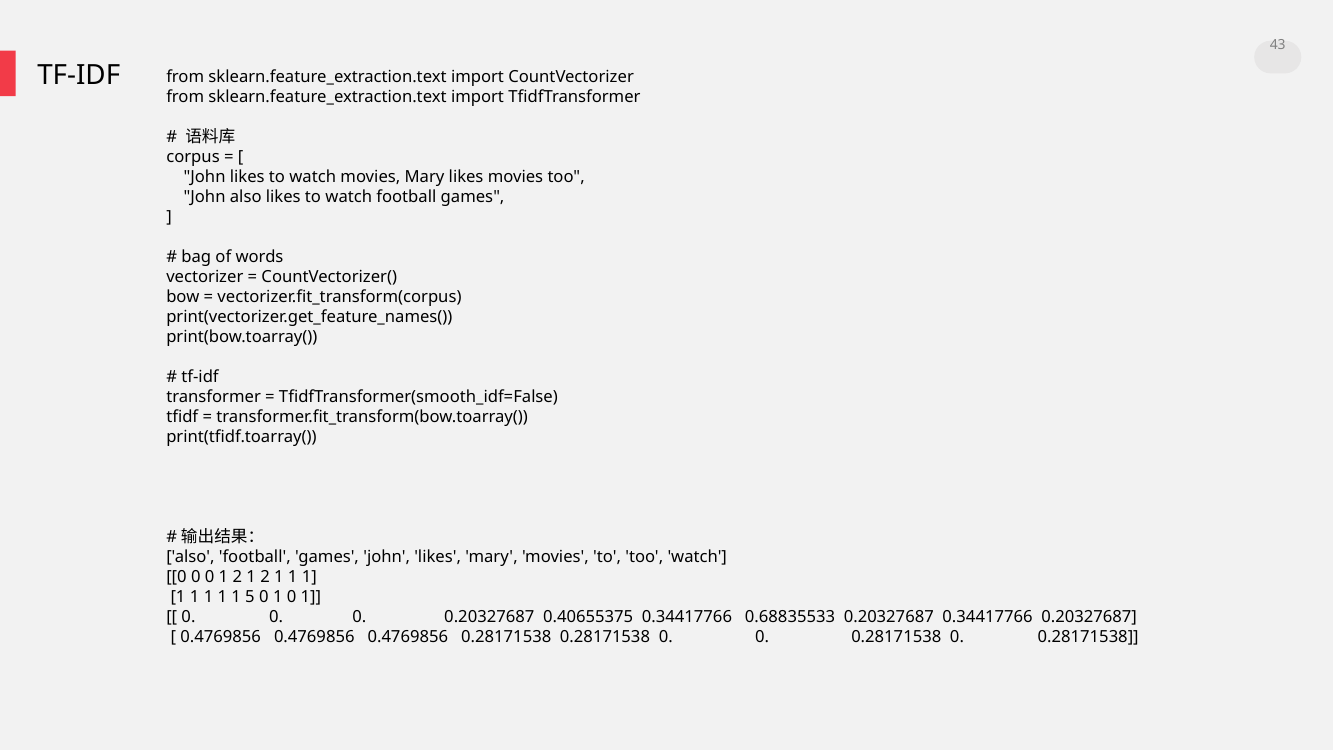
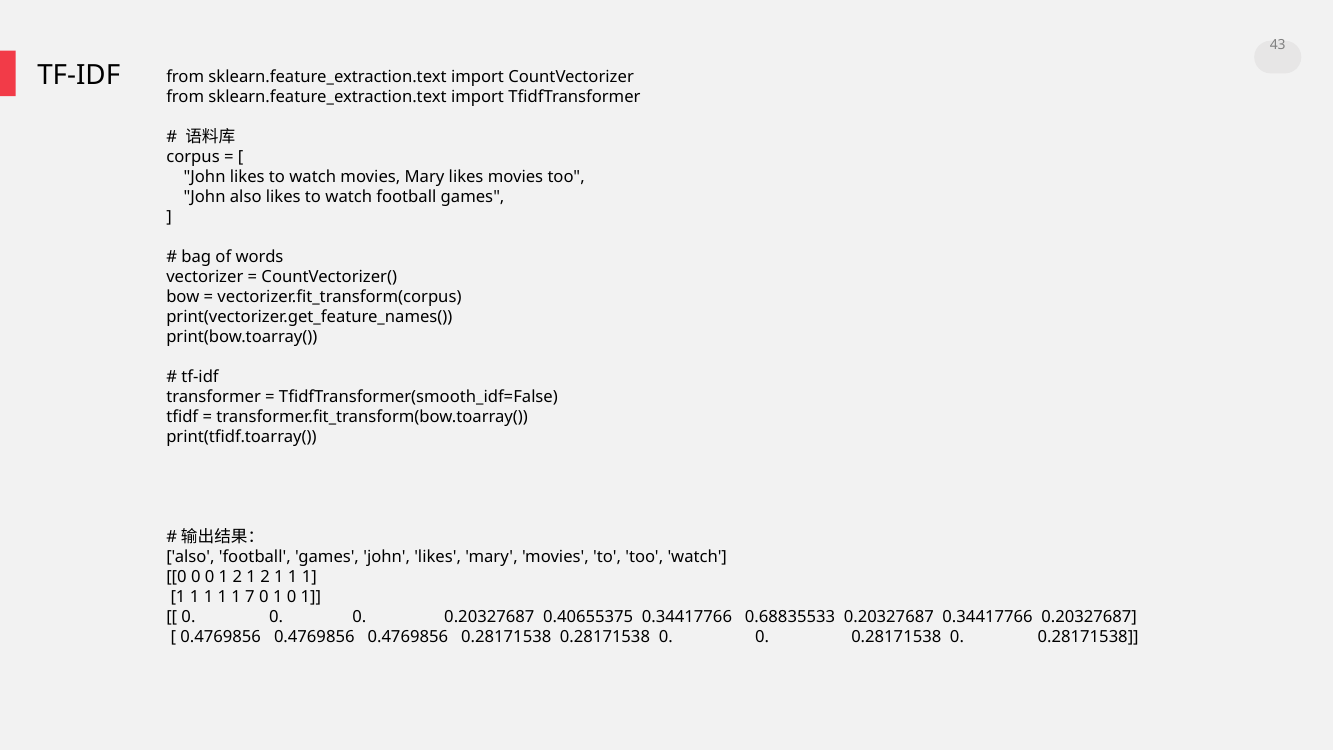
5: 5 -> 7 (250, 597)
